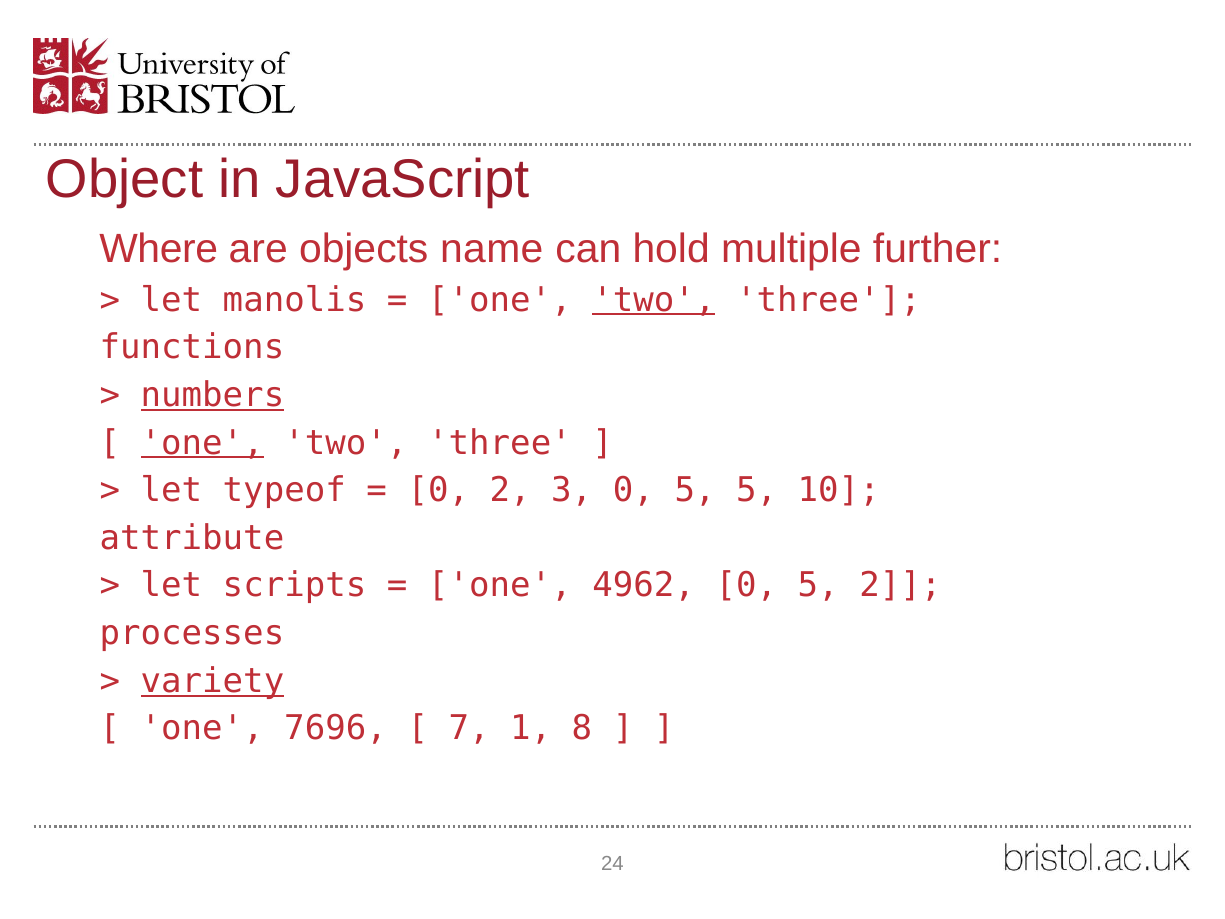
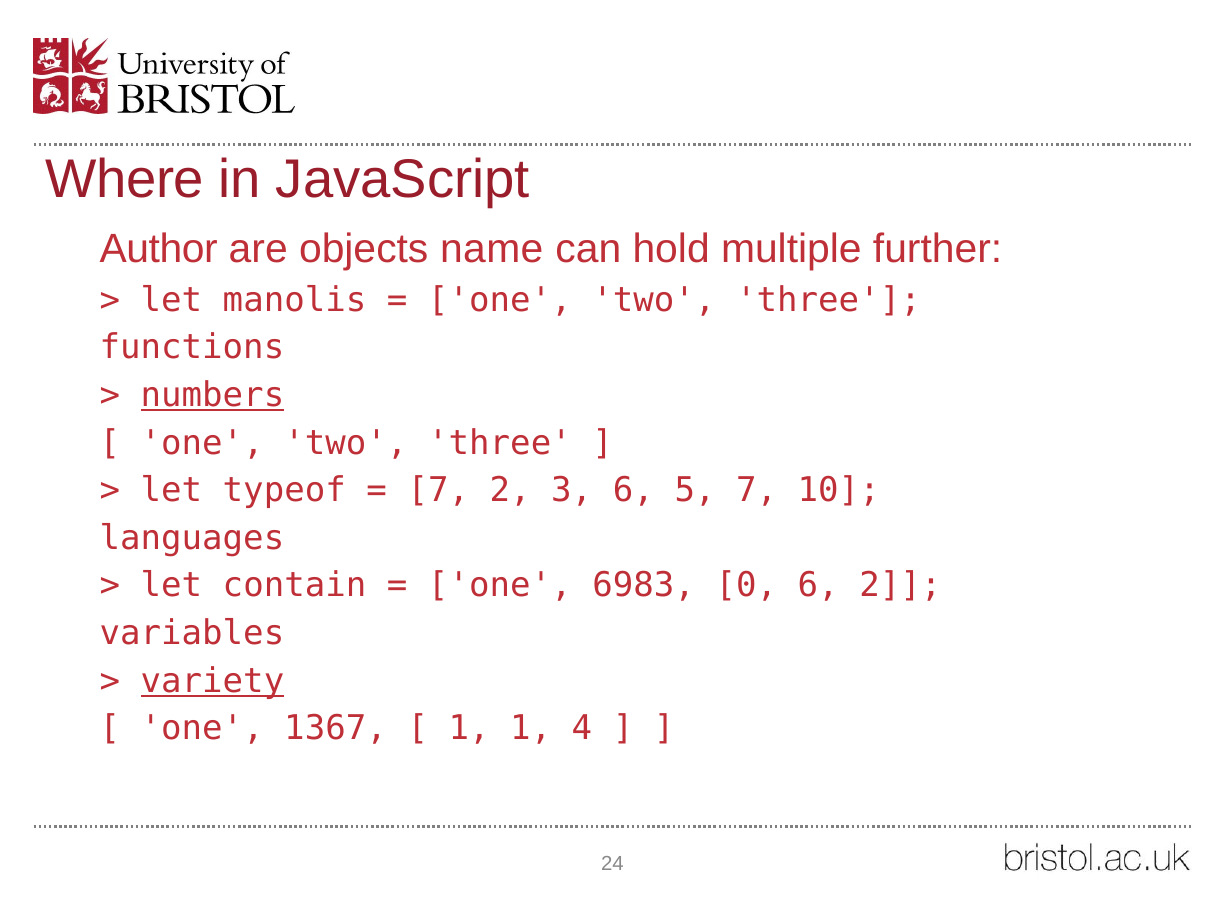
Object: Object -> Where (125, 180)
Where: Where -> Author (159, 248)
two underline: present -> none (654, 300)
one underline: present -> none (202, 443)
0: 0 -> 7 (438, 490)
3 0: 0 -> 6 (633, 490)
5 5: 5 -> 7 (757, 490)
attribute: attribute -> languages (192, 538)
scripts: scripts -> contain (295, 586)
4962: 4962 -> 6983 (644, 586)
5: 5 -> 6 (818, 586)
processes: processes -> variables (192, 633)
7696: 7696 -> 1367 (336, 729)
7: 7 -> 1 (469, 729)
8: 8 -> 4 (582, 729)
